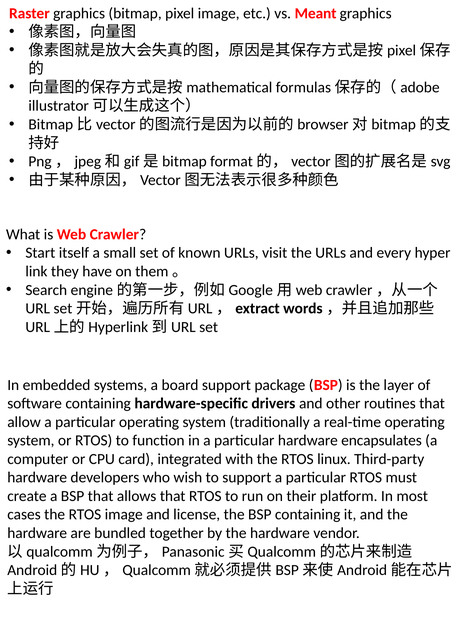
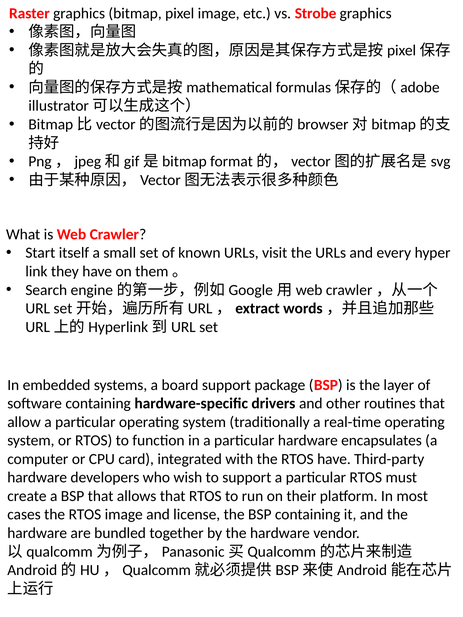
Meant: Meant -> Strobe (316, 13)
RTOS linux: linux -> have (334, 459)
